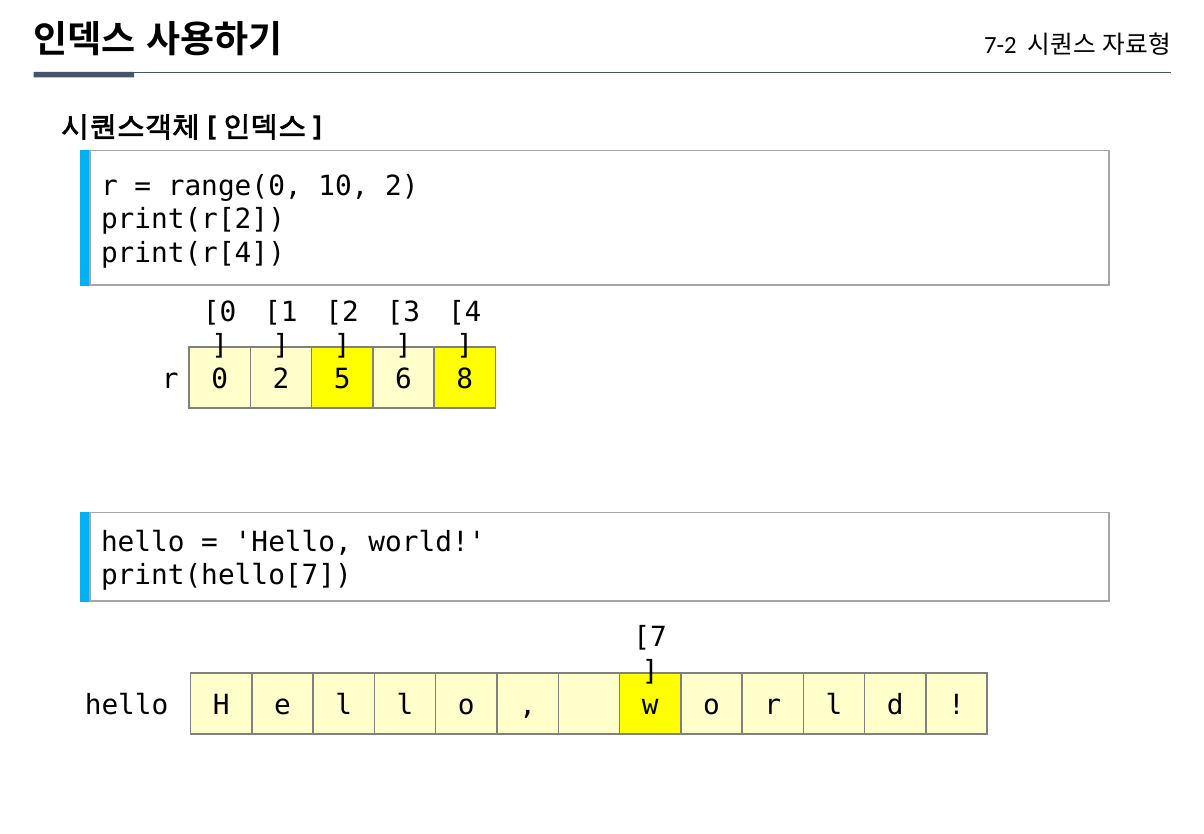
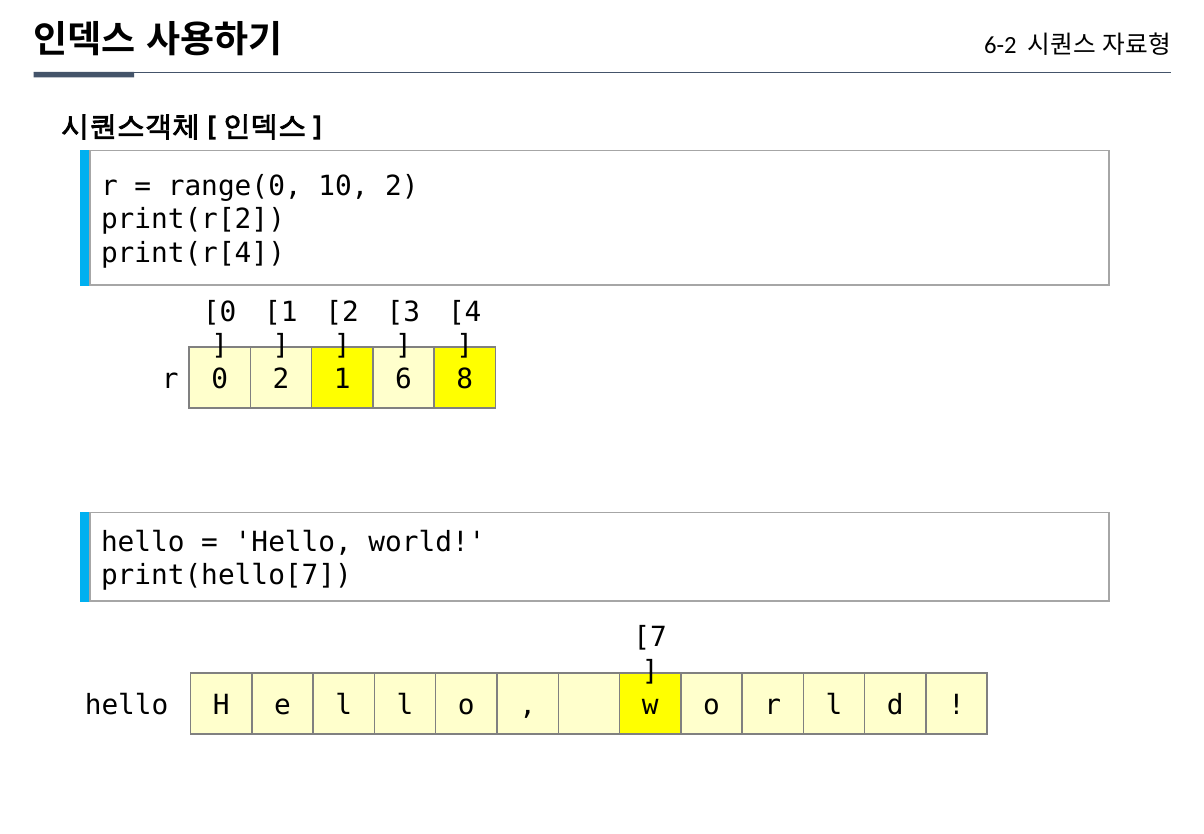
7-2: 7-2 -> 6-2 (1000, 46)
2 5: 5 -> 1 (342, 379)
